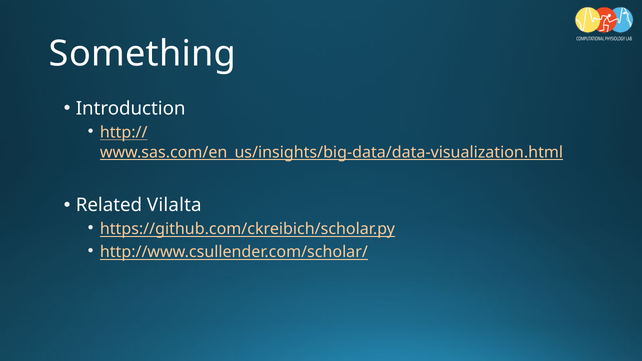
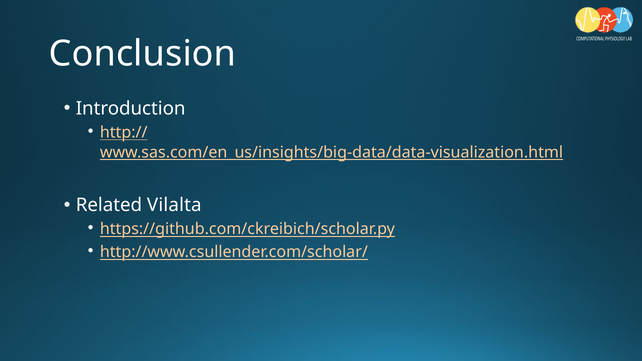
Something: Something -> Conclusion (143, 54)
